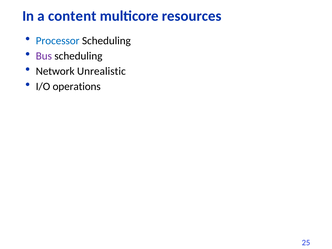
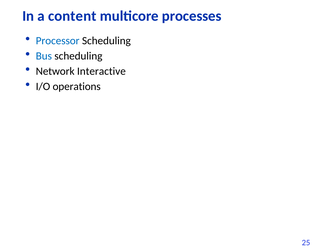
resources: resources -> processes (192, 16)
Bus colour: purple -> blue (44, 56)
Unrealistic: Unrealistic -> Interactive (101, 71)
